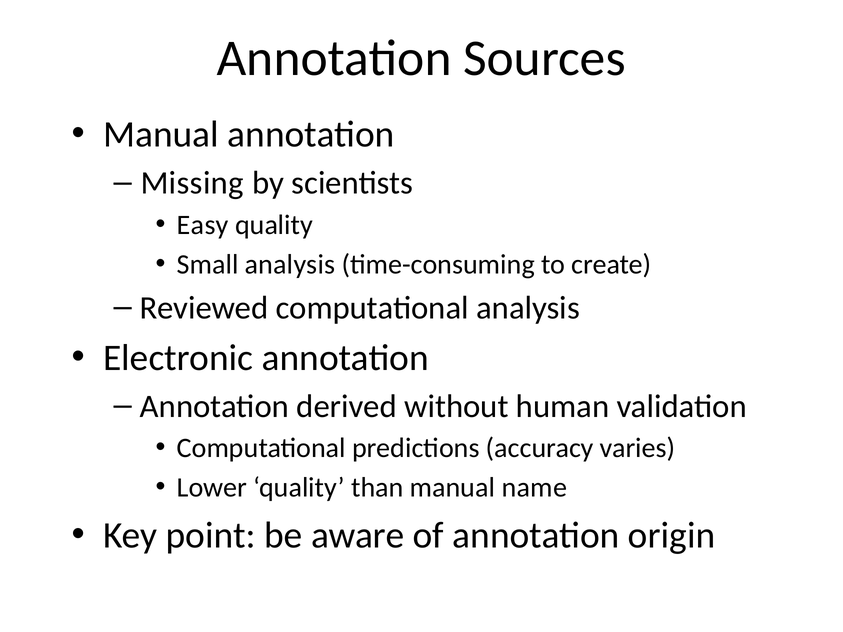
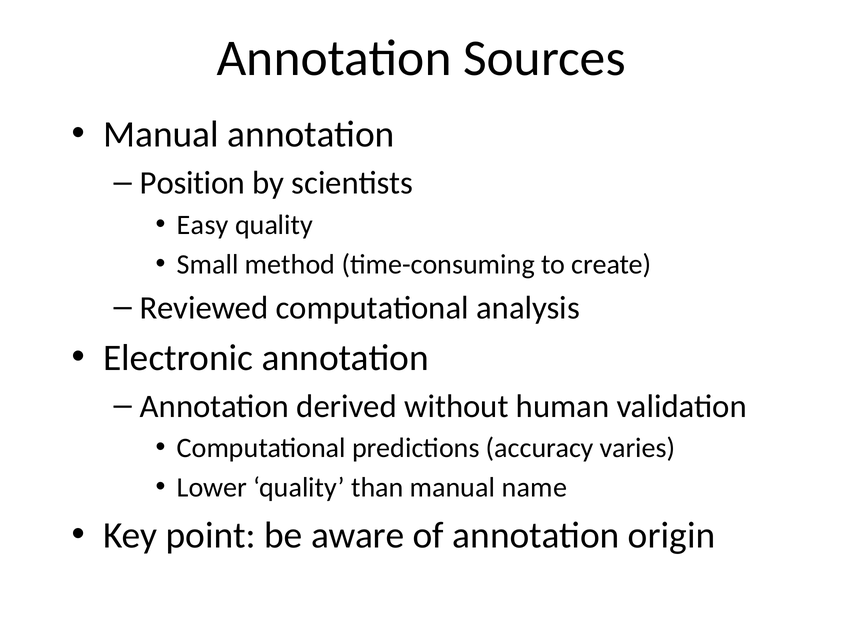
Missing: Missing -> Position (193, 183)
Small analysis: analysis -> method (290, 264)
